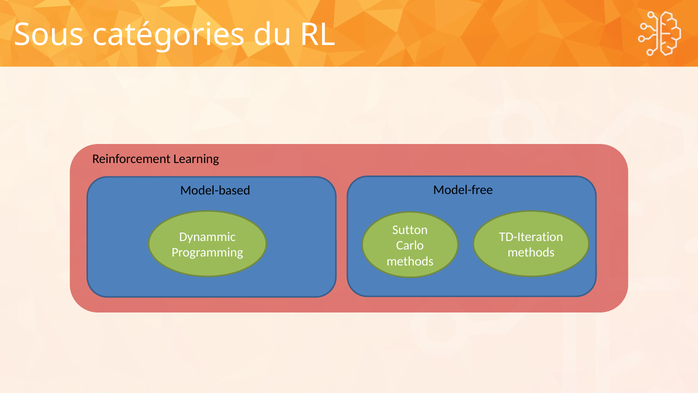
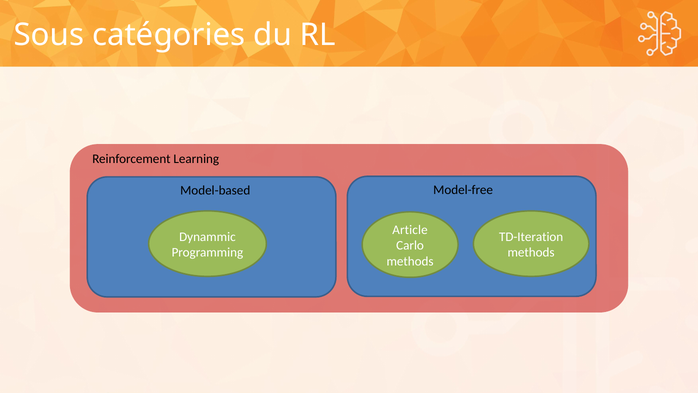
Sutton: Sutton -> Article (410, 230)
